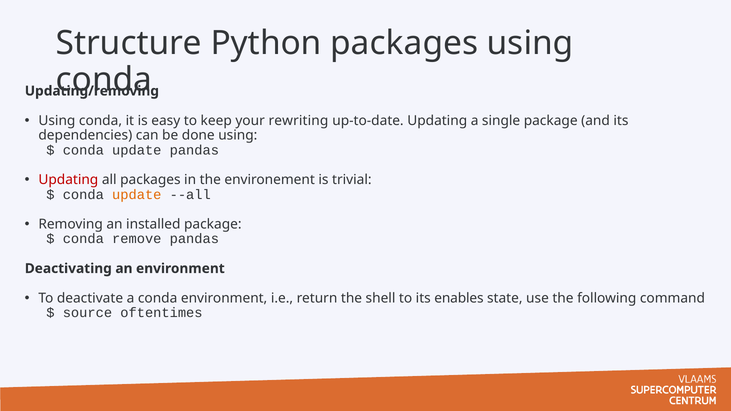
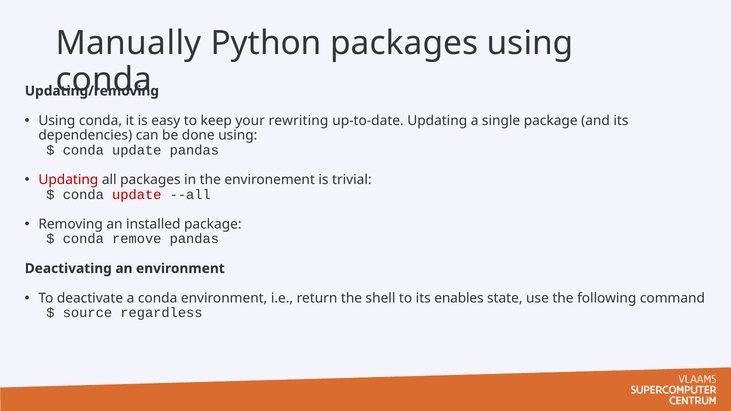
Structure: Structure -> Manually (129, 43)
update colour: orange -> red (137, 195)
oftentimes: oftentimes -> regardless (161, 313)
